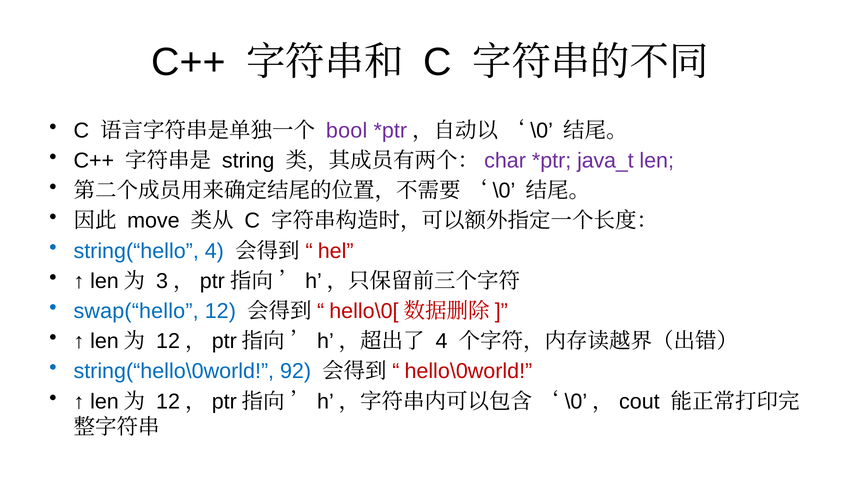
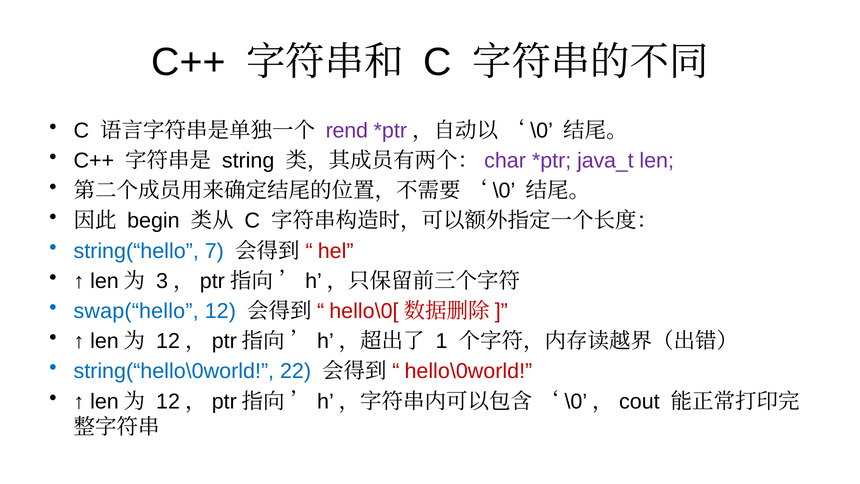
bool: bool -> rend (347, 130)
move: move -> begin (153, 221)
string(“hello 4: 4 -> 7 (214, 251)
4: 4 -> 1 (442, 341)
92: 92 -> 22 (296, 371)
